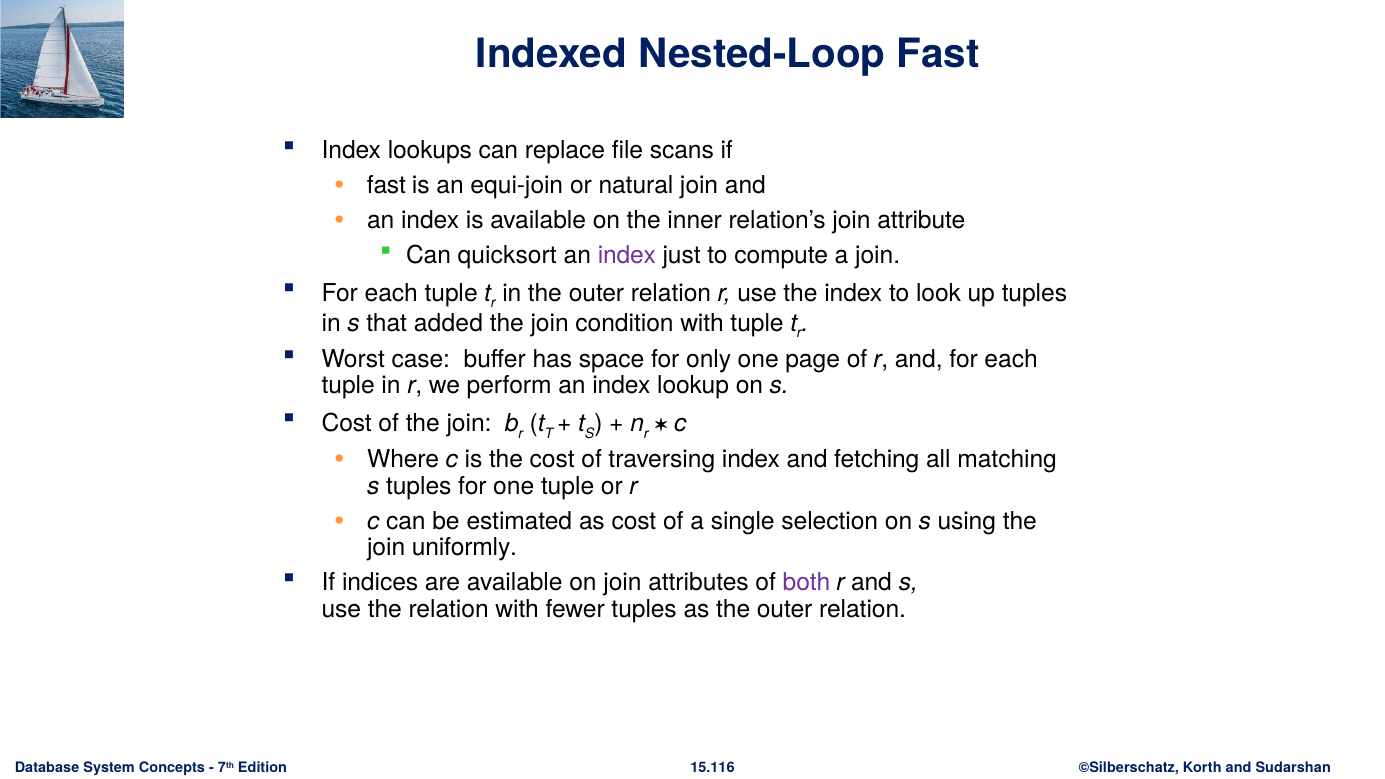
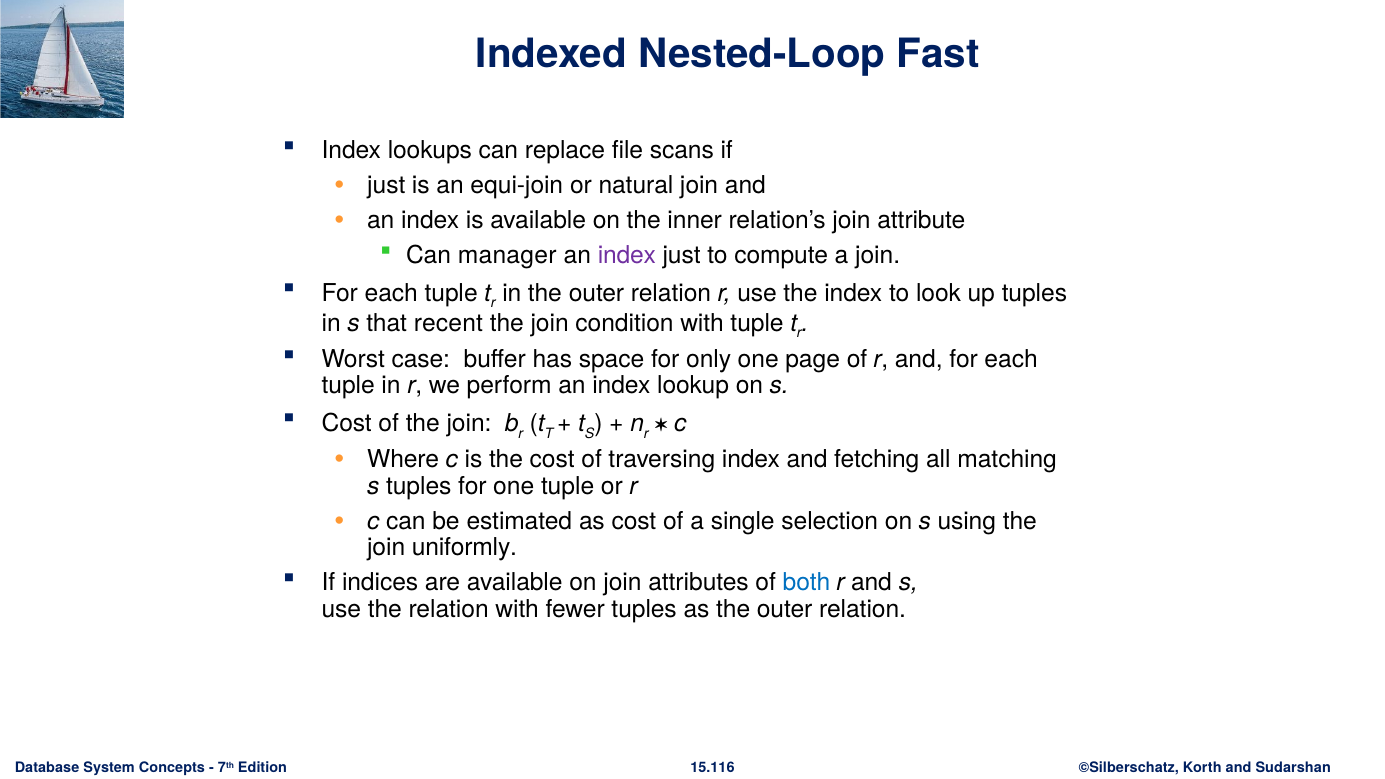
fast: fast -> just (386, 185)
quicksort: quicksort -> manager (507, 255)
added: added -> recent (448, 324)
both colour: purple -> blue (806, 583)
